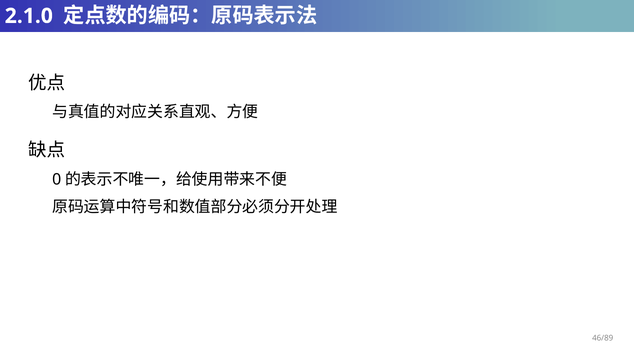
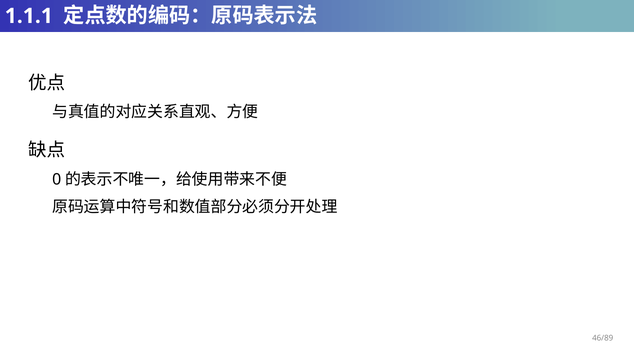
2.1.0: 2.1.0 -> 1.1.1 (29, 16)
